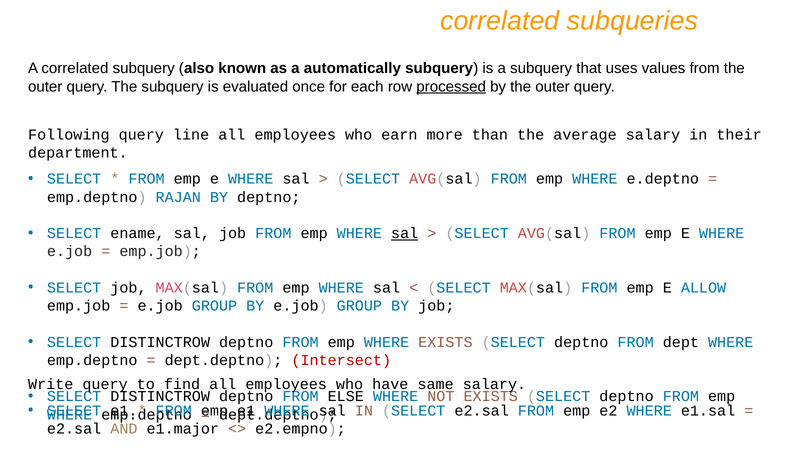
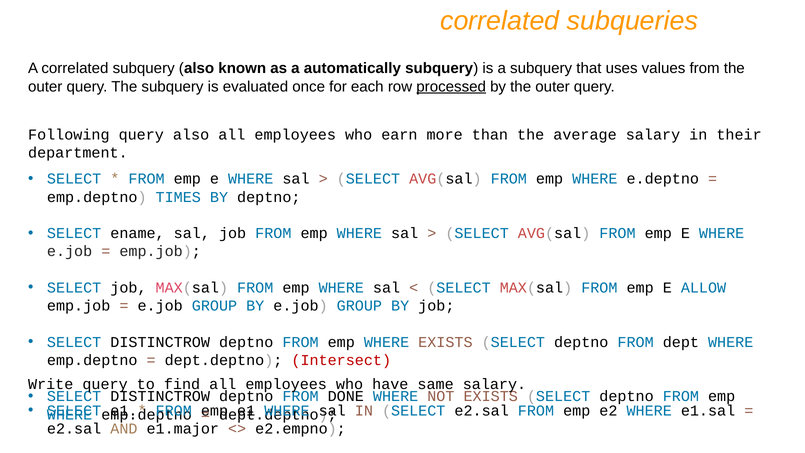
query line: line -> also (191, 135)
RAJAN: RAJAN -> TIMES (178, 197)
sal underline: present -> none (405, 233)
ELSE: ELSE -> DONE (346, 396)
